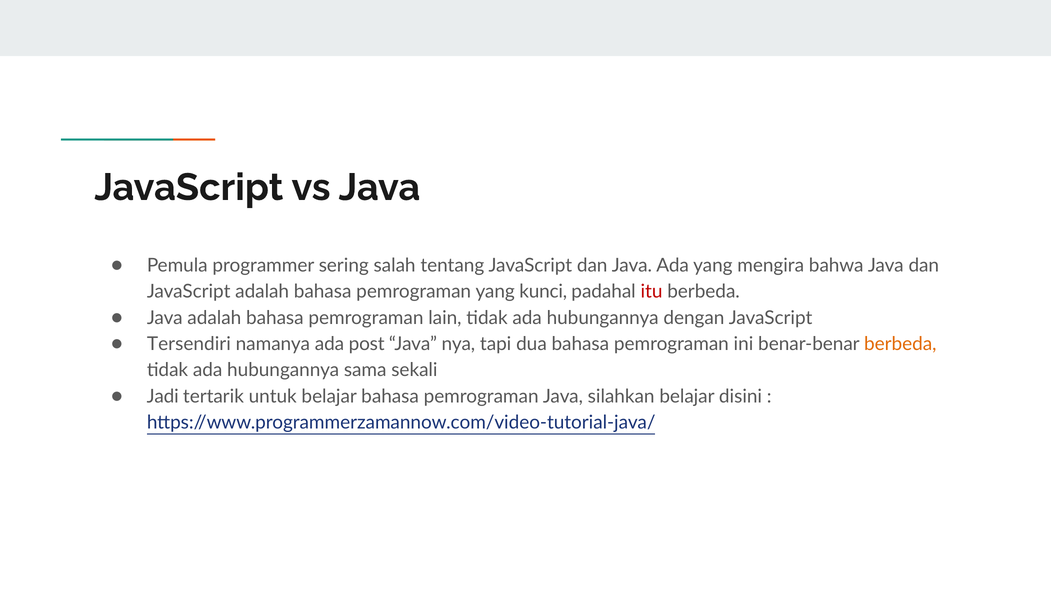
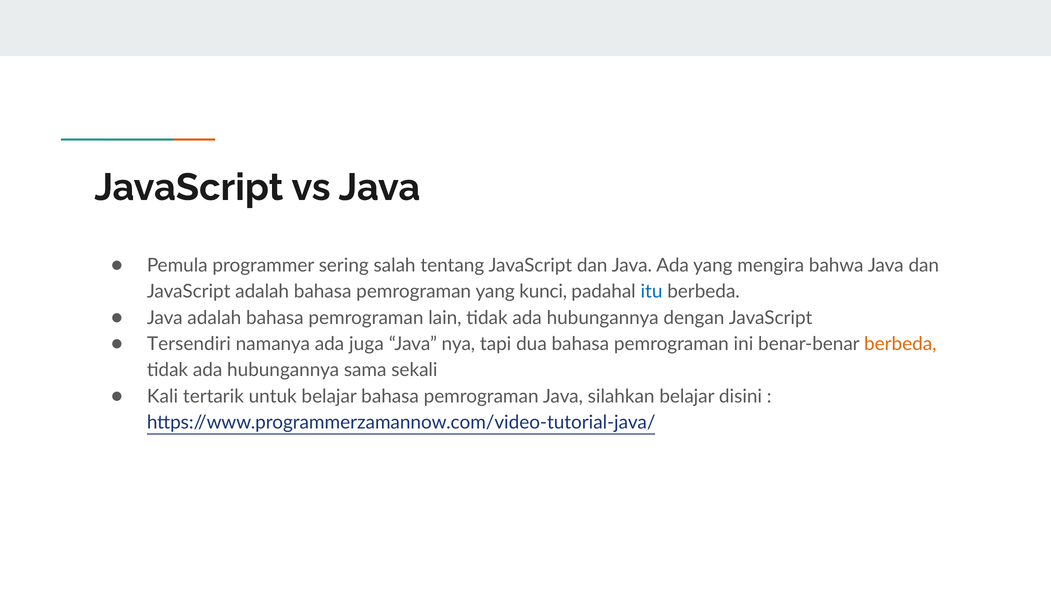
itu colour: red -> blue (652, 292)
post: post -> juga (366, 344)
Jadi: Jadi -> Kali (163, 397)
